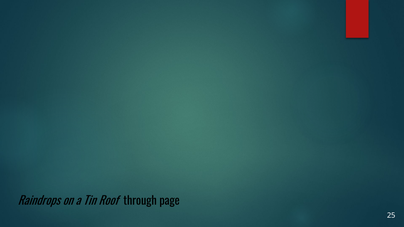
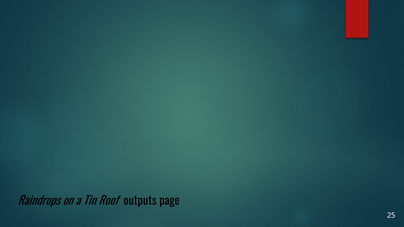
through: through -> outputs (140, 201)
